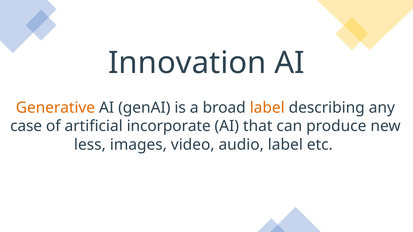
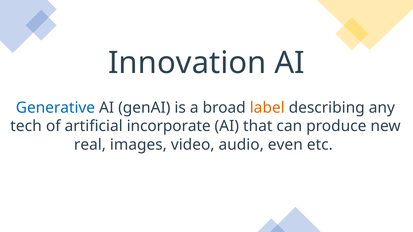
Generative colour: orange -> blue (55, 108)
case: case -> tech (26, 126)
less: less -> real (90, 145)
audio label: label -> even (285, 145)
